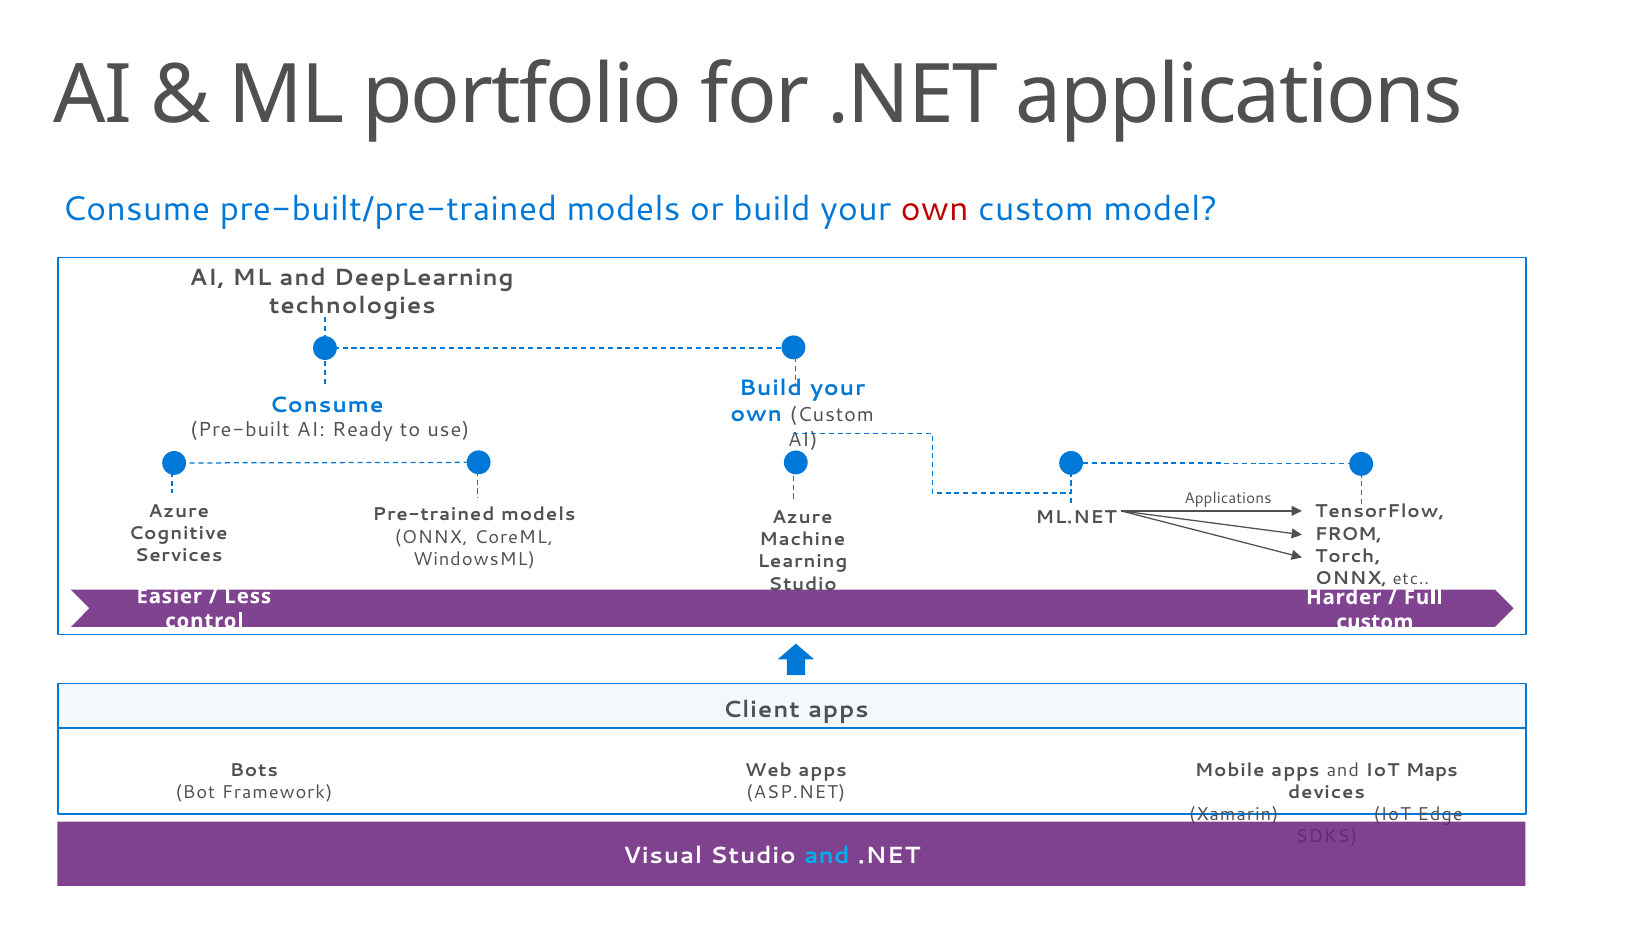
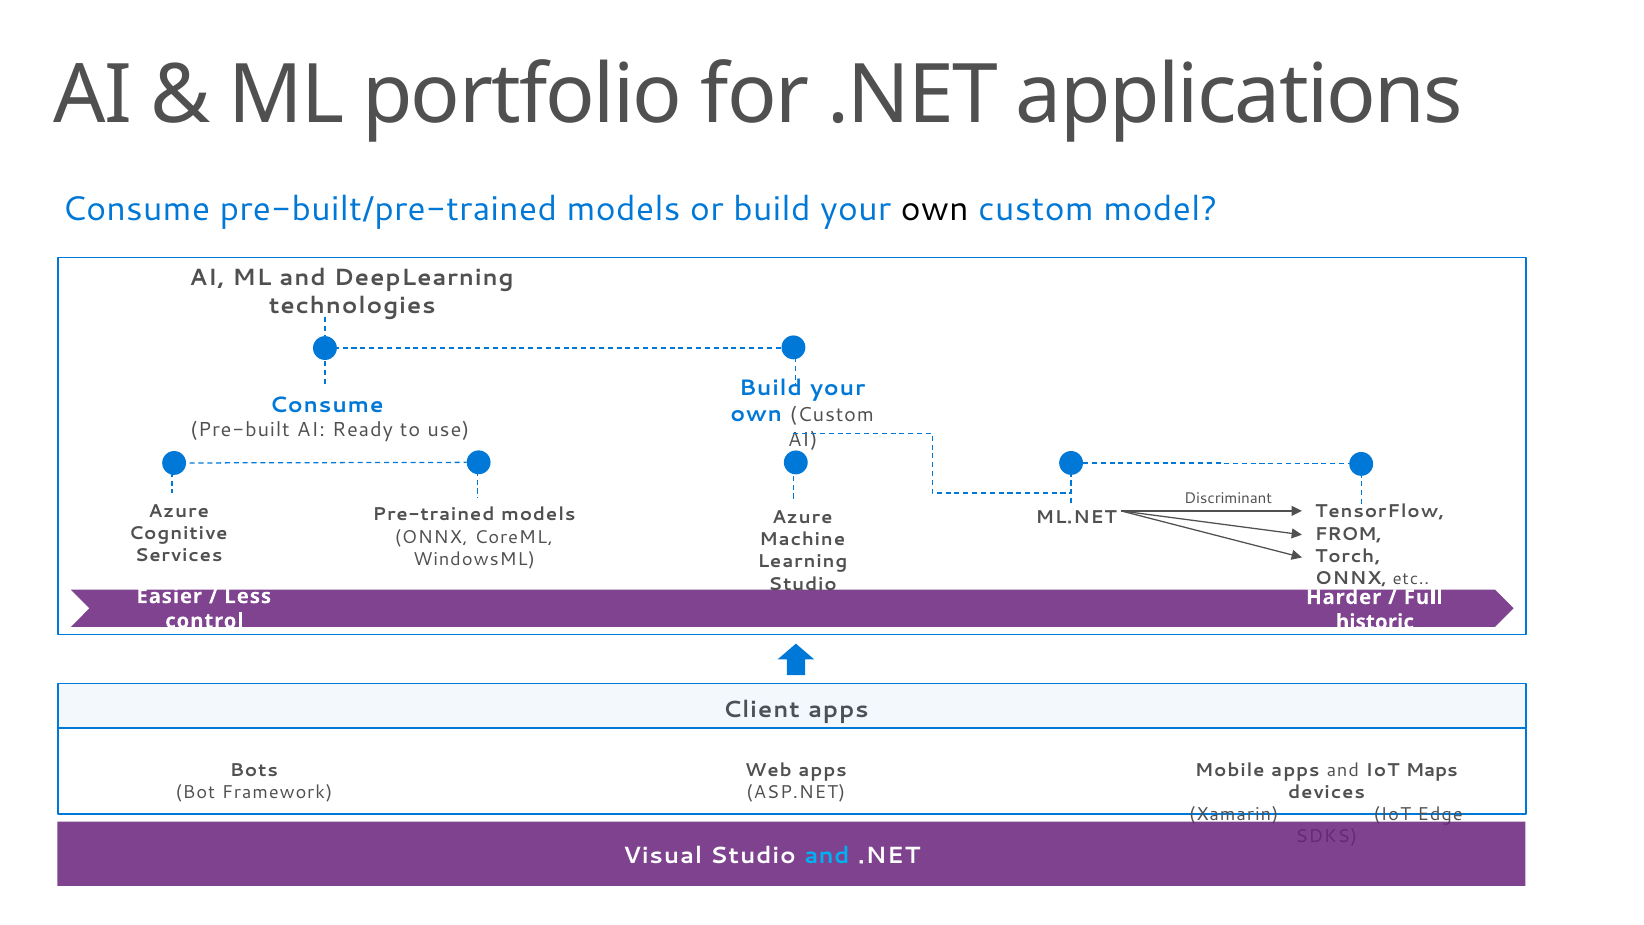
own colour: red -> black (935, 210)
Applications: Applications -> Discriminant (1228, 498)
custom: custom -> historic (1375, 622)
